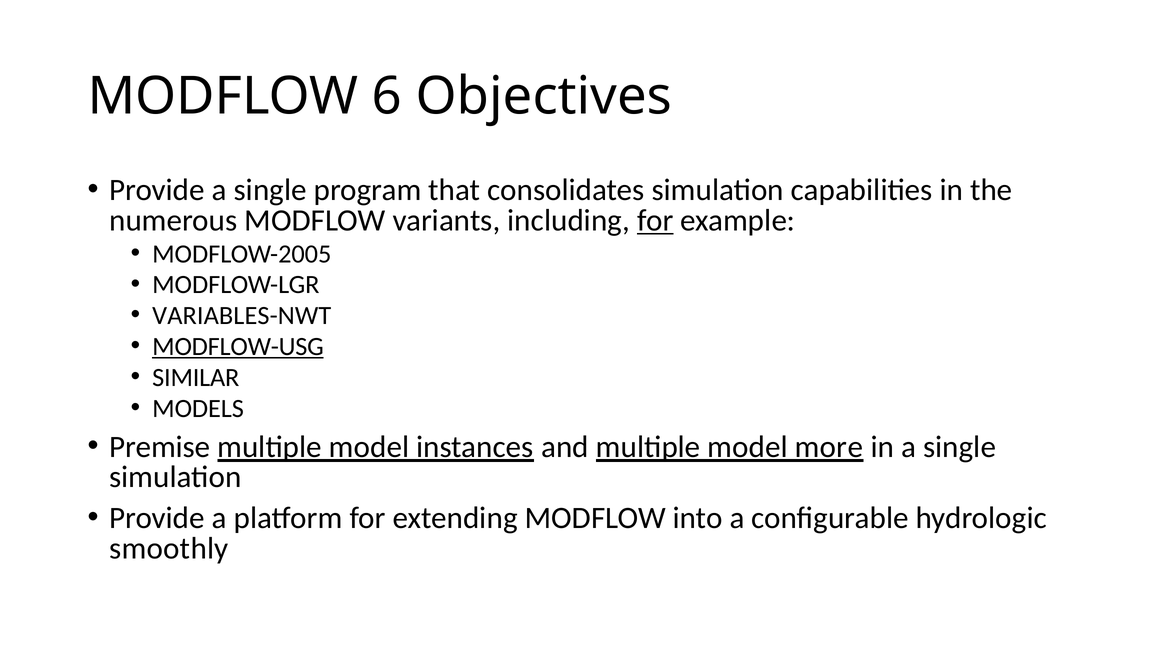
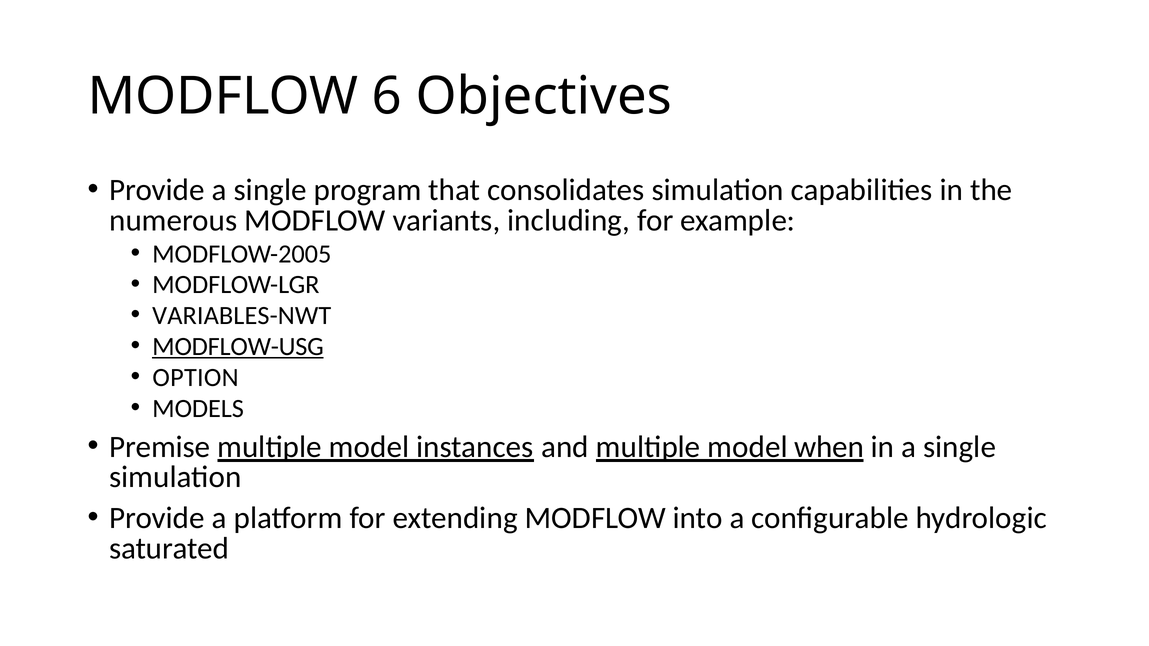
for underline: present -> none (655, 221)
SIMILAR: SIMILAR -> OPTION (196, 378)
more: more -> when (829, 447)
smoothly: smoothly -> saturated (169, 549)
